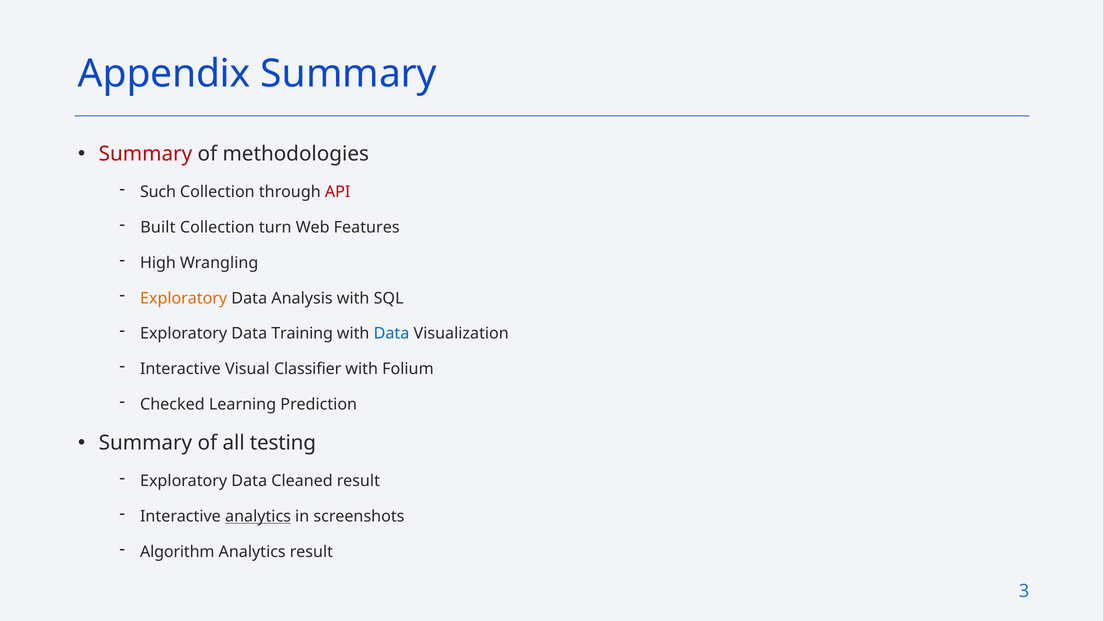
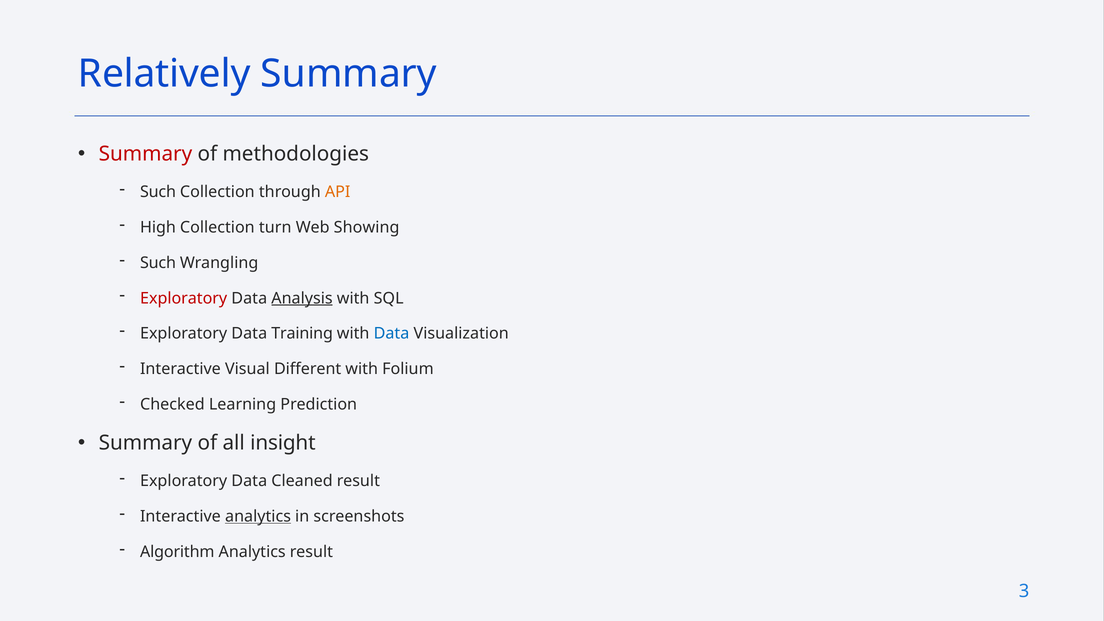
Appendix: Appendix -> Relatively (164, 74)
API colour: red -> orange (338, 192)
Built: Built -> High (158, 227)
Features: Features -> Showing (367, 227)
High: High -> Such (158, 263)
Exploratory colour: orange -> red (184, 298)
Analysis underline: none -> present (302, 298)
Classifier: Classifier -> Different (308, 369)
testing: testing -> insight (283, 443)
